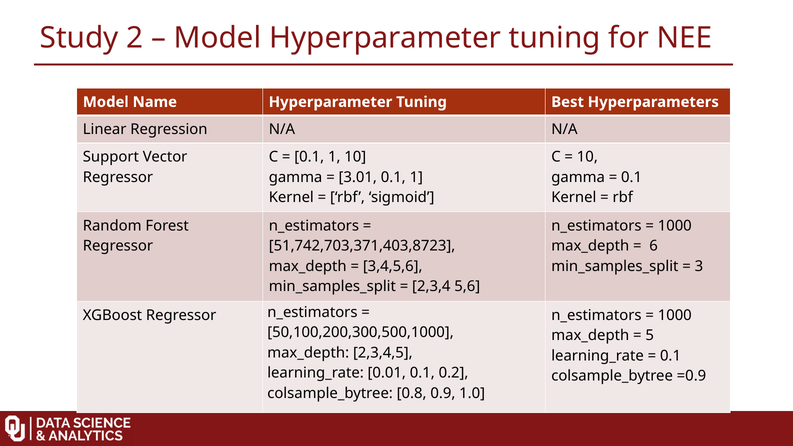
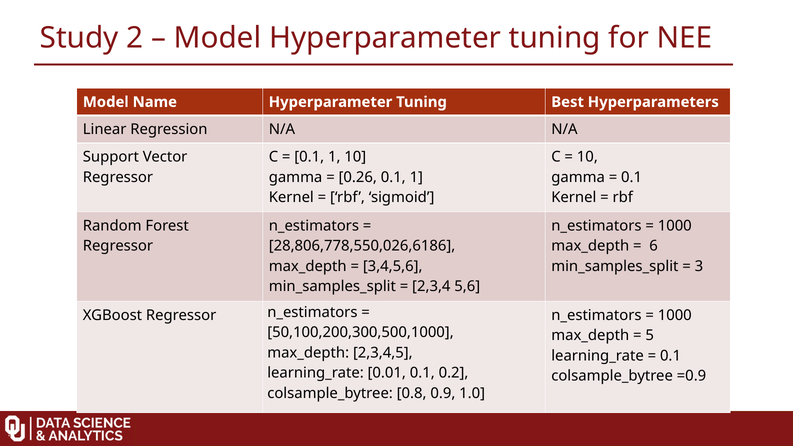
3.01: 3.01 -> 0.26 (358, 177)
51,742,703,371,403,8723: 51,742,703,371,403,8723 -> 28,806,778,550,026,6186 (362, 246)
